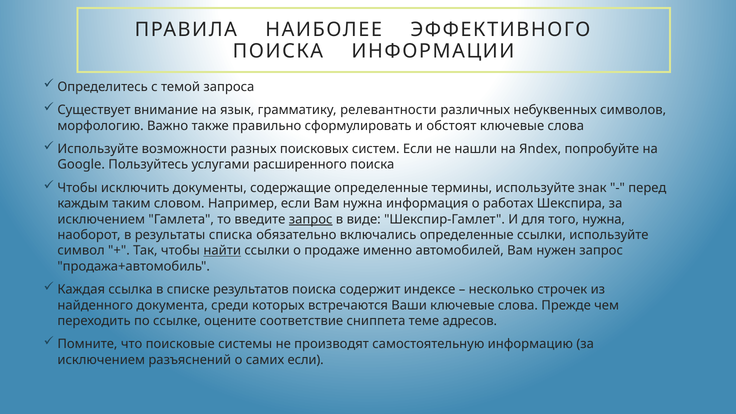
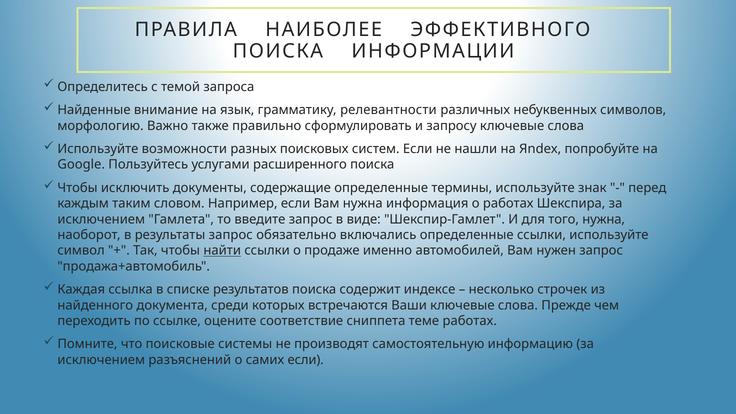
Существует: Существует -> Найденные (94, 110)
обстоят: обстоят -> запросу (452, 126)
запрос underline: present -> none (311, 219)
результаты списка: списка -> запрос (231, 235)
теме адресов: адресов -> работах (470, 321)
